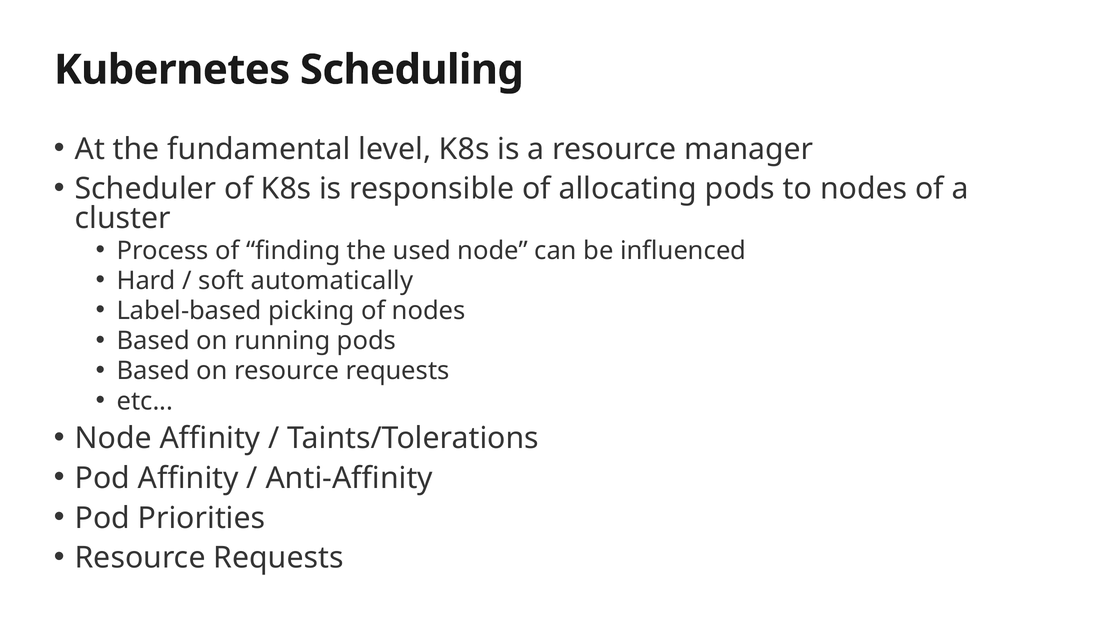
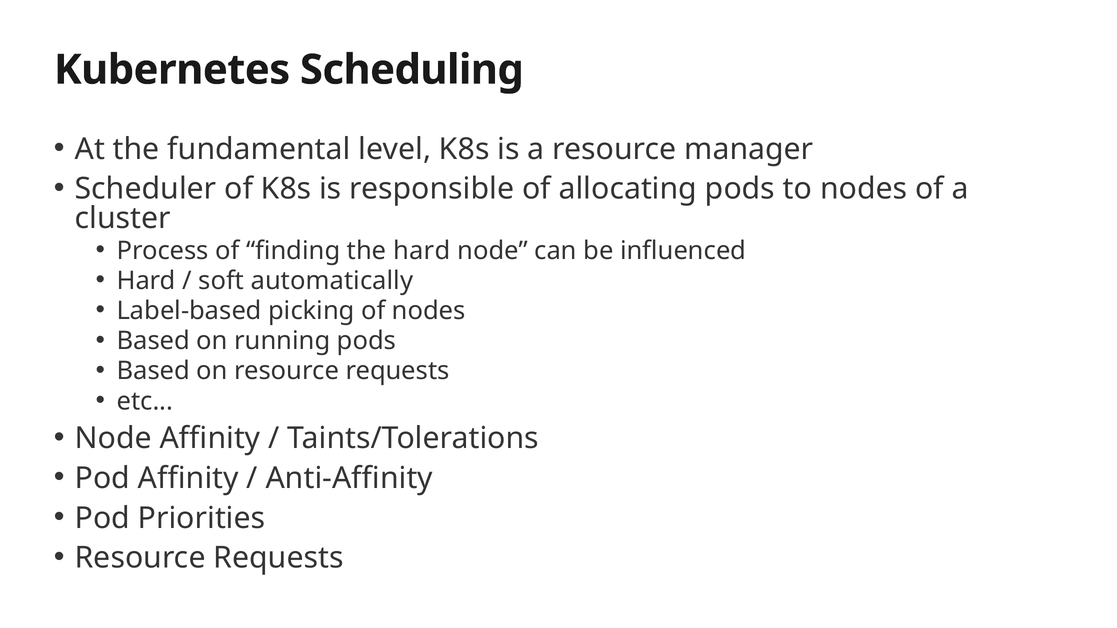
the used: used -> hard (422, 251)
